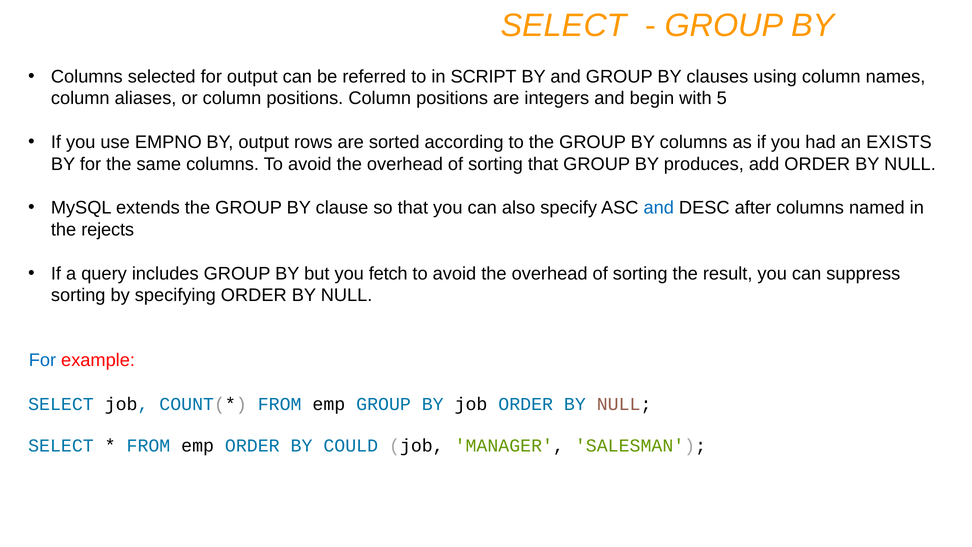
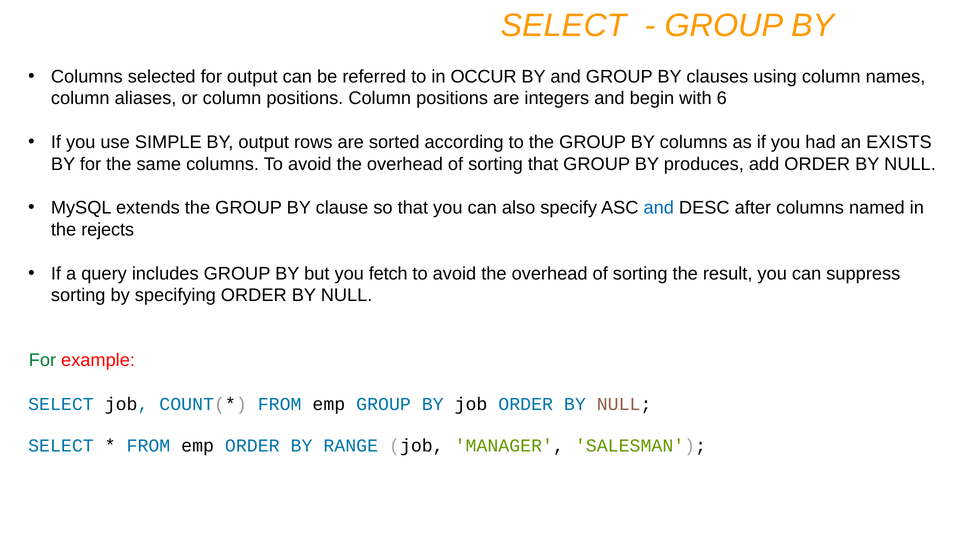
SCRIPT: SCRIPT -> OCCUR (484, 77)
5: 5 -> 6 (722, 98)
EMPNO: EMPNO -> SIMPLE (168, 142)
For colour: blue -> green (42, 360)
COULD: COULD -> RANGE (351, 446)
